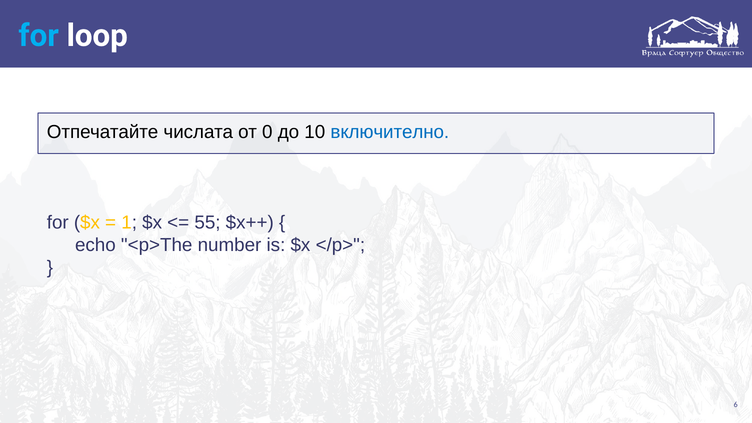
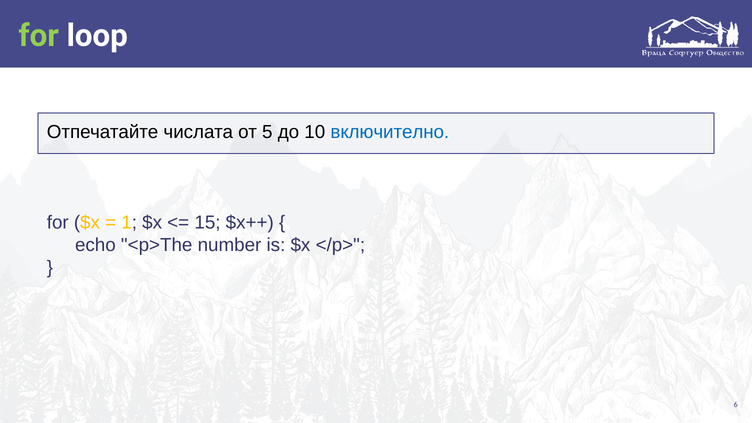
for colour: light blue -> light green (39, 36)
0: 0 -> 5 (267, 132)
55: 55 -> 15 (207, 222)
